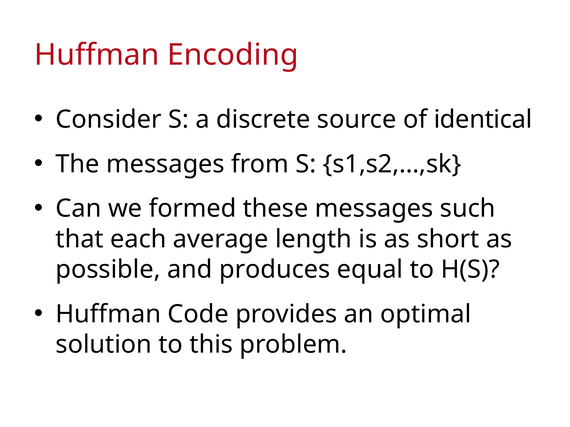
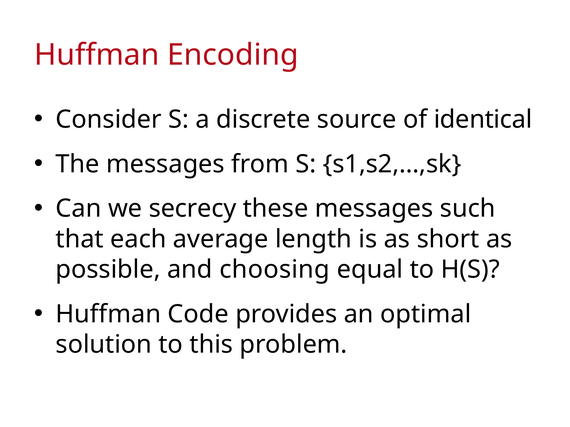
formed: formed -> secrecy (193, 209)
produces: produces -> choosing (275, 270)
